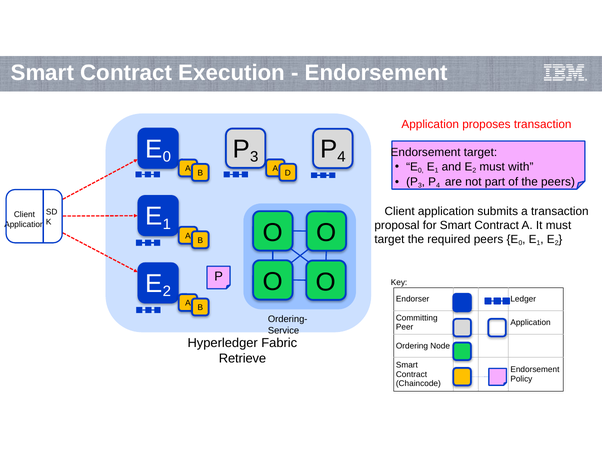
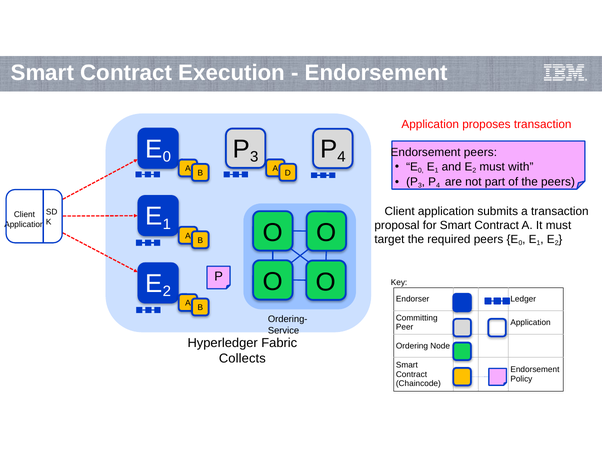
Endorsement target: target -> peers (480, 153)
Retrieve: Retrieve -> Collects (242, 359)
